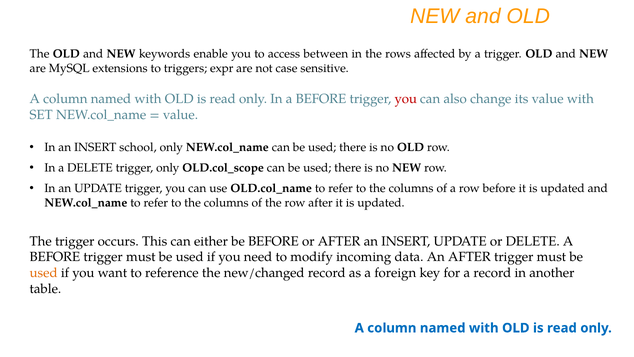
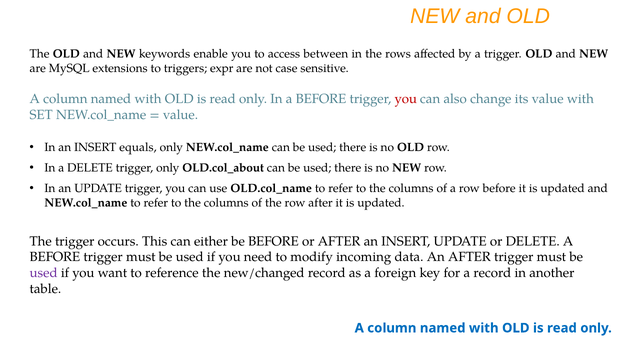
school: school -> equals (138, 147)
OLD.col_scope: OLD.col_scope -> OLD.col_about (223, 168)
used colour: orange -> purple (44, 273)
